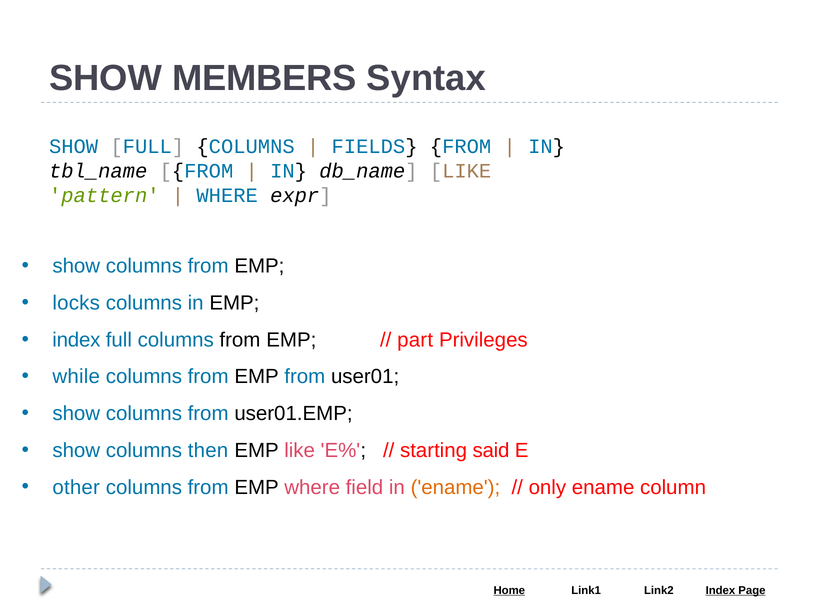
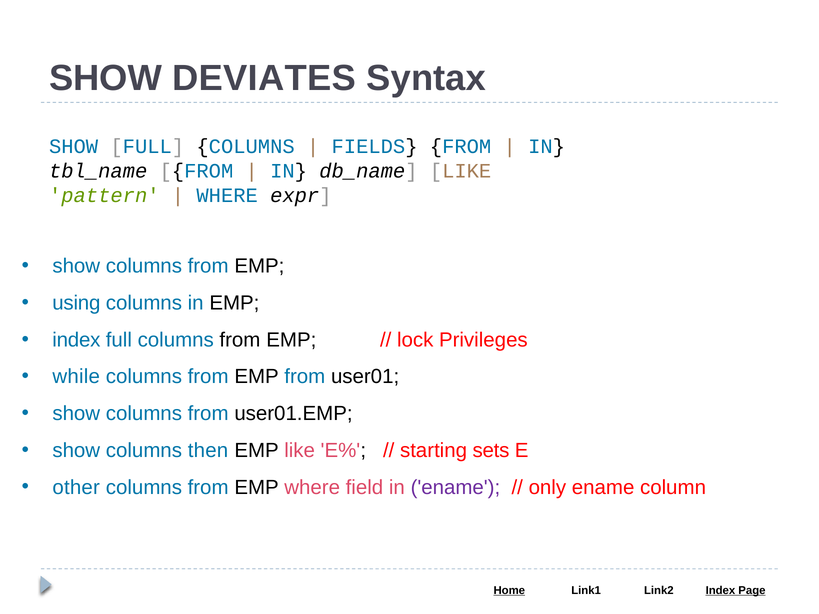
MEMBERS: MEMBERS -> DEVIATES (264, 78)
locks: locks -> using (76, 303)
part: part -> lock (415, 340)
said: said -> sets (491, 451)
ename colour: orange -> purple (455, 487)
